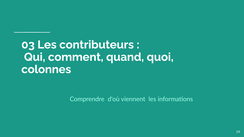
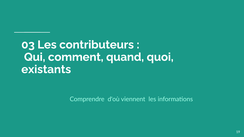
colonnes: colonnes -> existants (46, 69)
